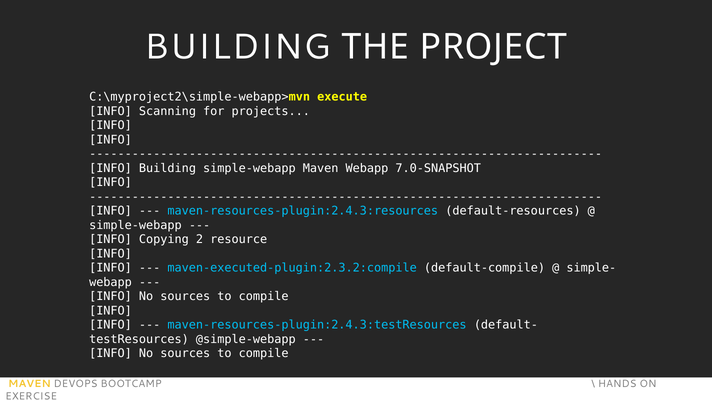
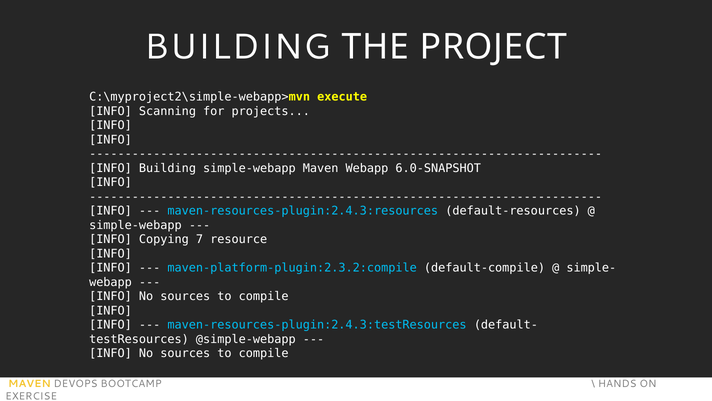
7.0-SNAPSHOT: 7.0-SNAPSHOT -> 6.0-SNAPSHOT (438, 168)
2: 2 -> 7 (200, 239)
maven-executed-plugin:2.3.2:compile: maven-executed-plugin:2.3.2:compile -> maven-platform-plugin:2.3.2:compile (292, 268)
